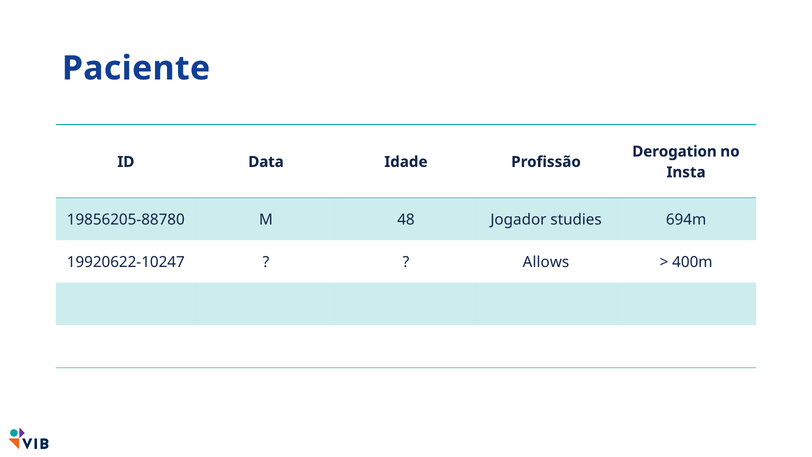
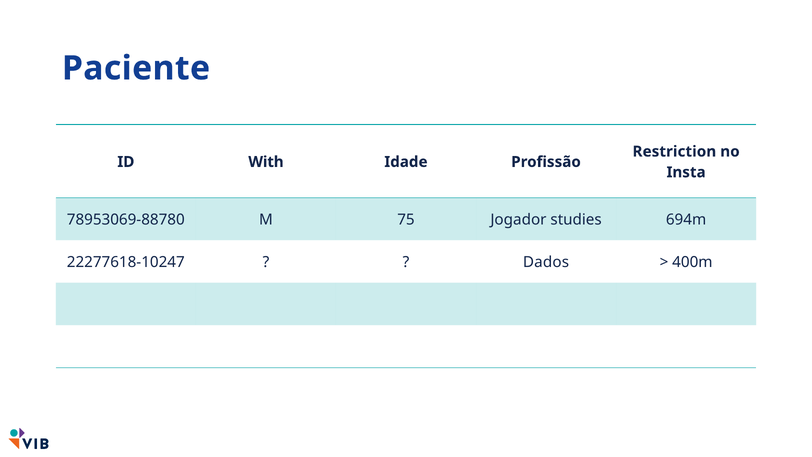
Derogation: Derogation -> Restriction (674, 151)
Data: Data -> With (266, 162)
19856205-88780: 19856205-88780 -> 78953069-88780 (126, 220)
48: 48 -> 75 (406, 220)
19920622-10247: 19920622-10247 -> 22277618-10247 (126, 262)
Allows: Allows -> Dados (546, 262)
